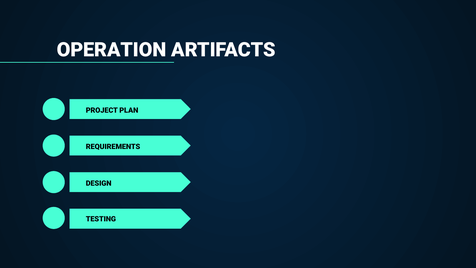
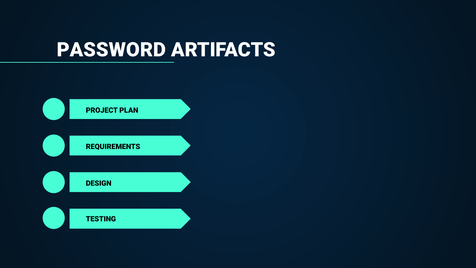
OPERATION: OPERATION -> PASSWORD (111, 50)
